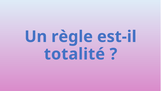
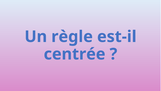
totalité: totalité -> centrée (75, 54)
